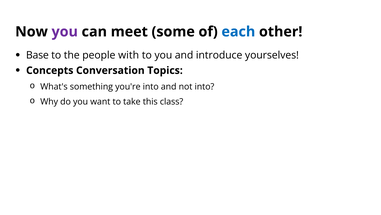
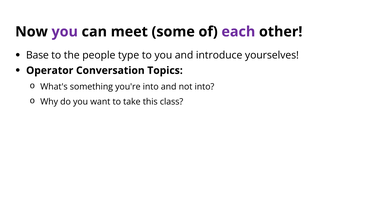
each colour: blue -> purple (238, 32)
with: with -> type (129, 55)
Concepts: Concepts -> Operator (50, 70)
